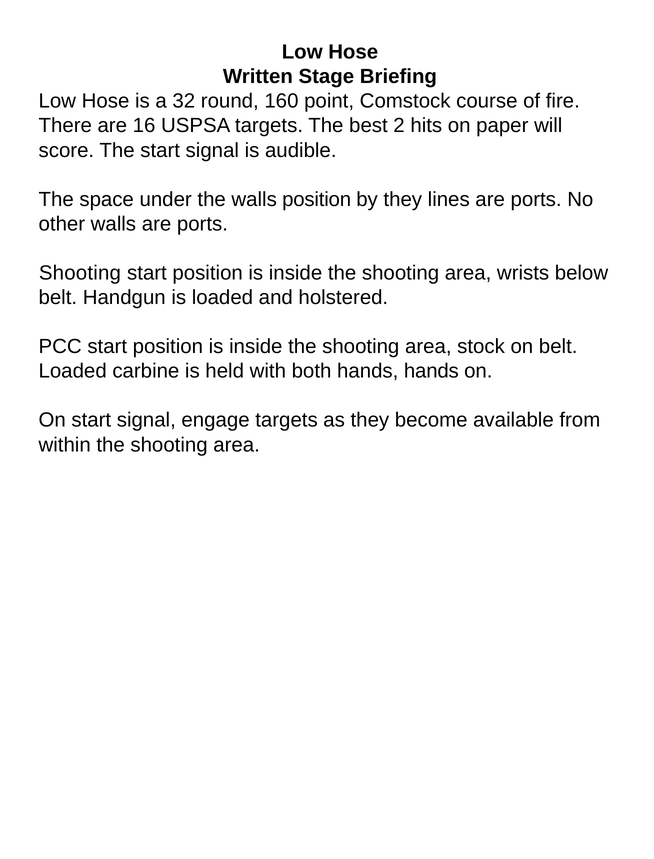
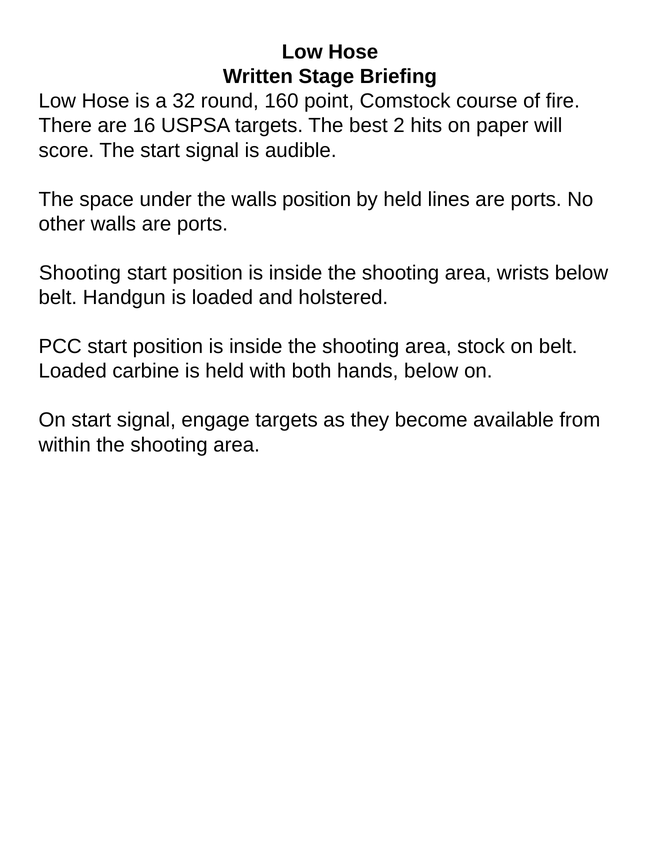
by they: they -> held (403, 199)
hands hands: hands -> below (431, 371)
